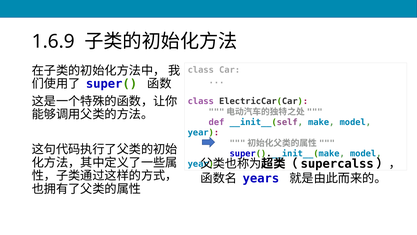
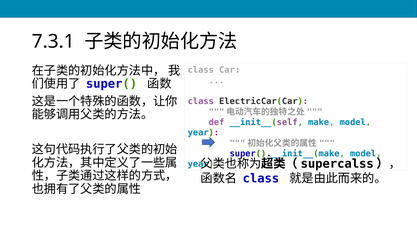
1.6.9: 1.6.9 -> 7.3.1 (53, 41)
years: years -> class (261, 178)
